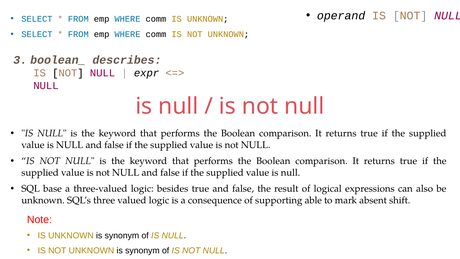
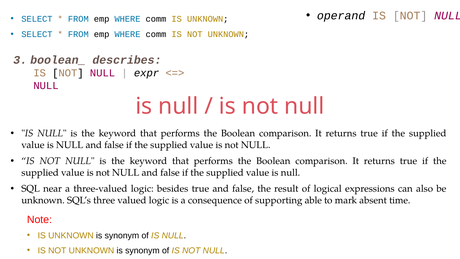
base: base -> near (53, 189)
shift: shift -> time (400, 200)
